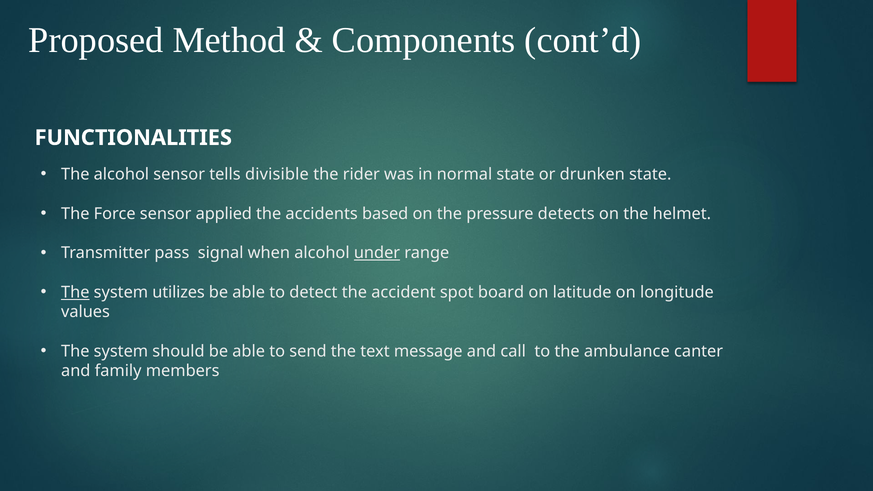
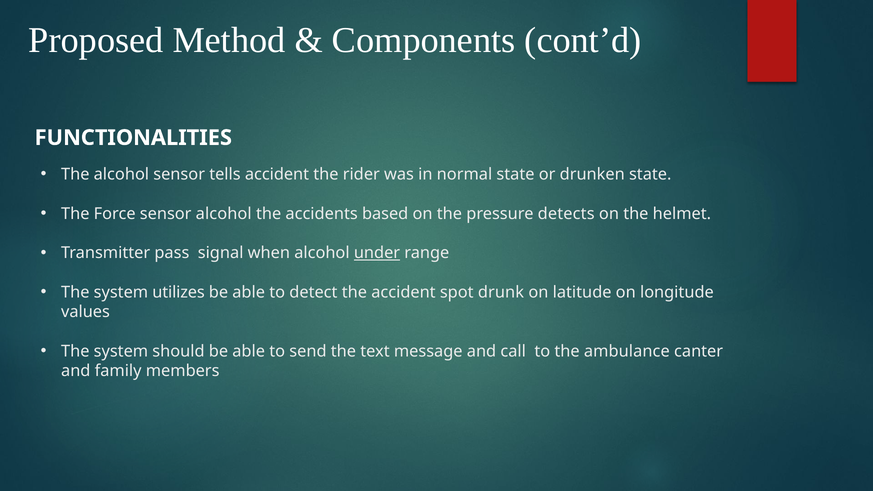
tells divisible: divisible -> accident (277, 174)
sensor applied: applied -> alcohol (224, 214)
The underline: present -> none (75, 292)
board: board -> drunk (501, 292)
